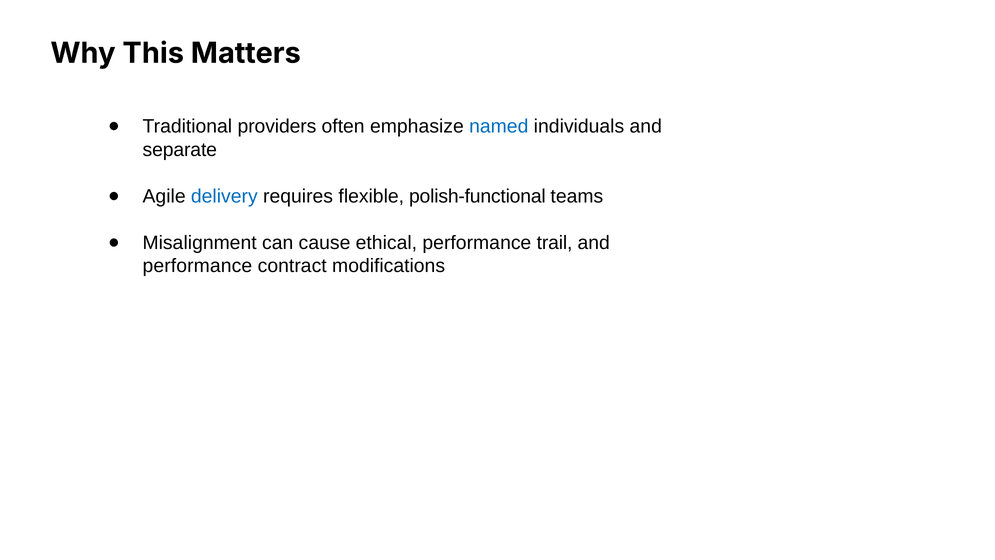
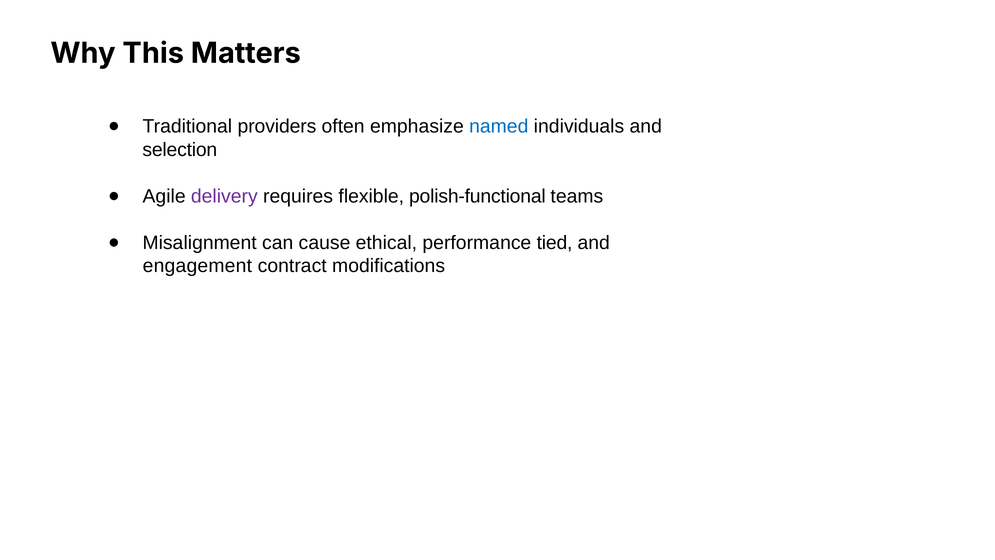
separate: separate -> selection (180, 150)
delivery colour: blue -> purple (224, 196)
trail: trail -> tied (555, 243)
performance: performance -> engagement (197, 266)
